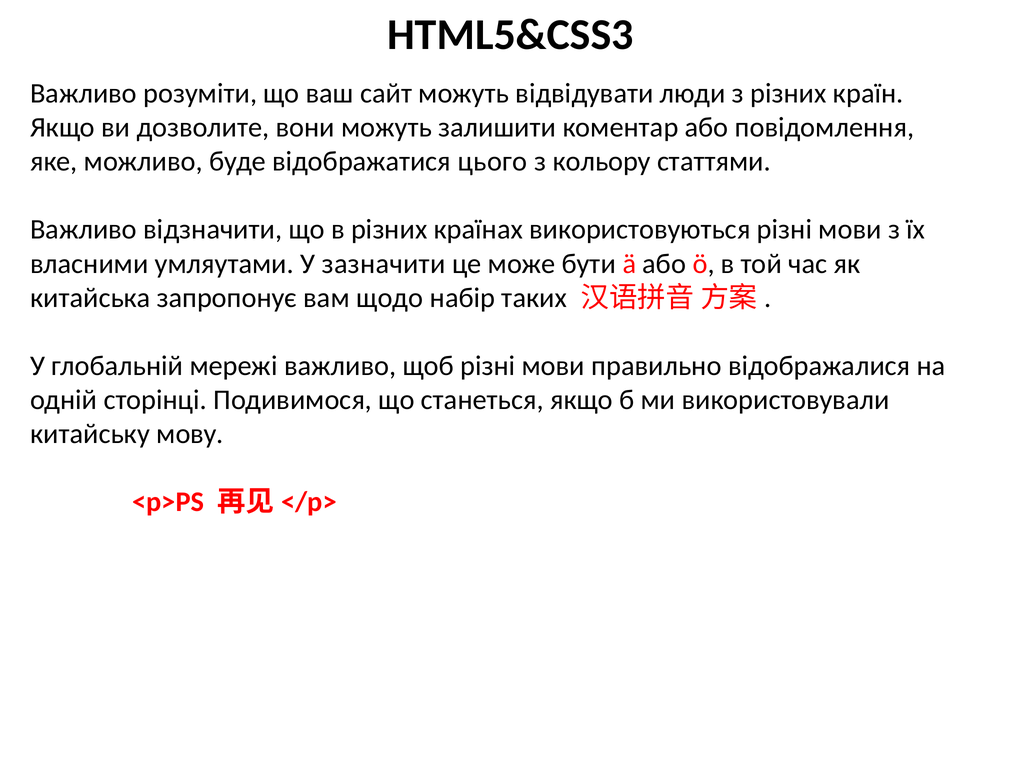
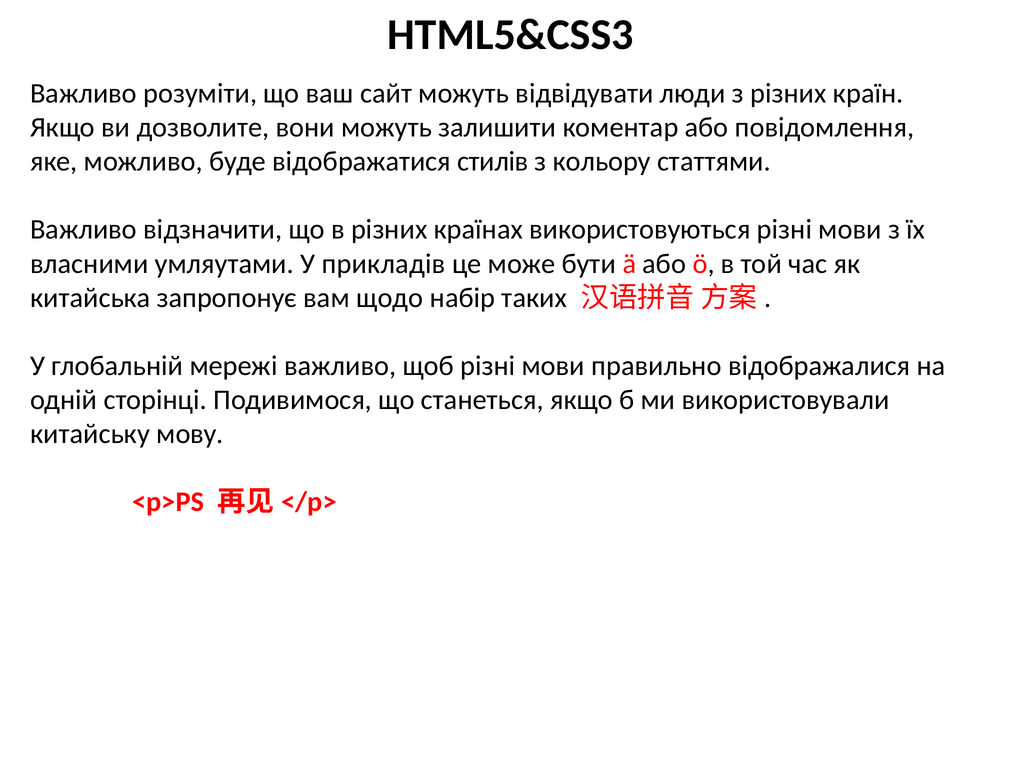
цього: цього -> стилів (493, 161)
зазначити: зазначити -> прикладів (384, 264)
